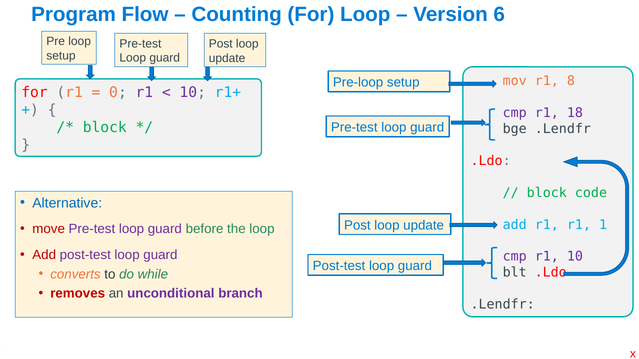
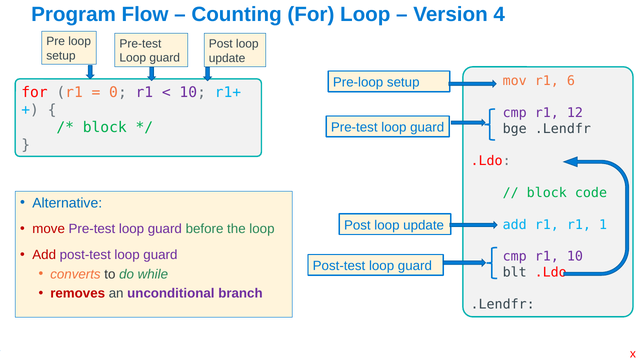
Version 6: 6 -> 4 (499, 14)
8: 8 -> 6 (571, 81)
18: 18 -> 12 (575, 113)
